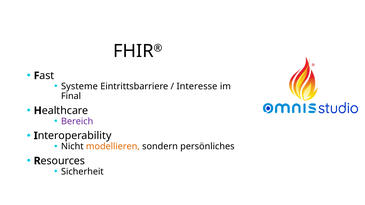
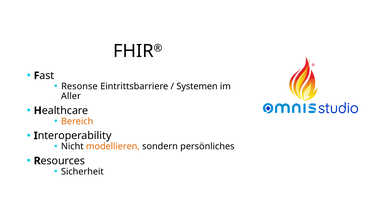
Systeme: Systeme -> Resonse (79, 86)
Interesse: Interesse -> Systemen (197, 86)
Final: Final -> Aller (71, 96)
Bereich colour: purple -> orange (77, 121)
